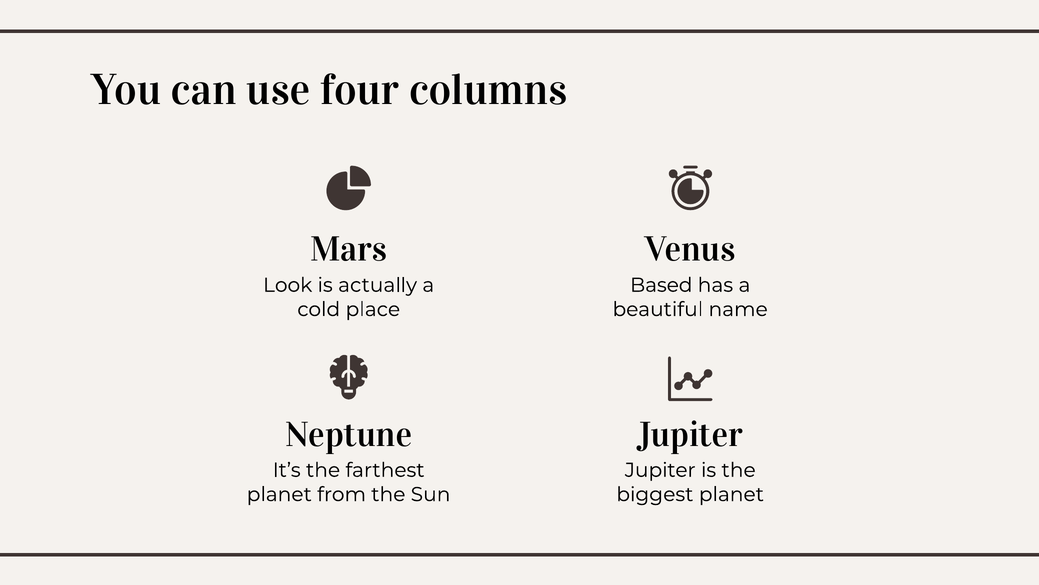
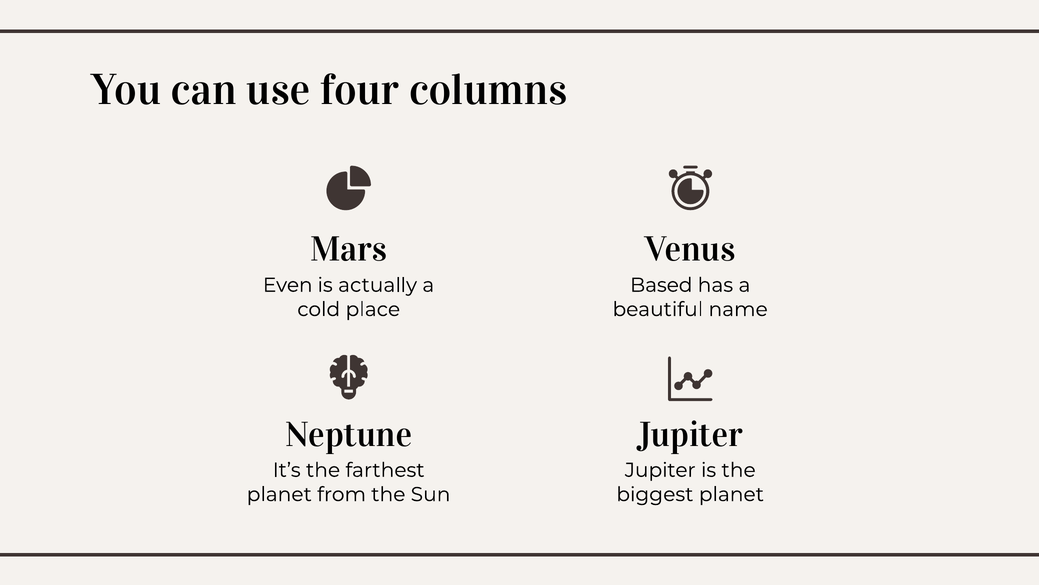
Look: Look -> Even (288, 285)
